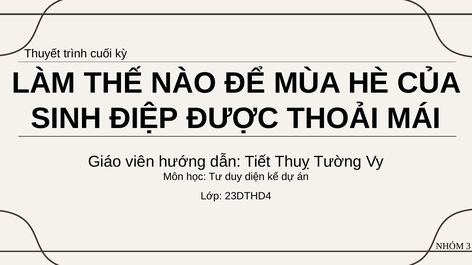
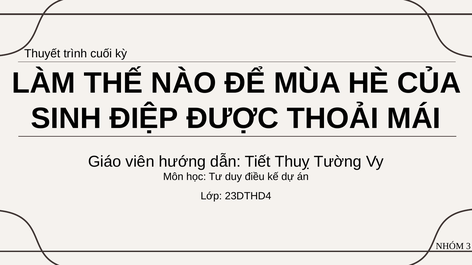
diện: diện -> điều (255, 177)
